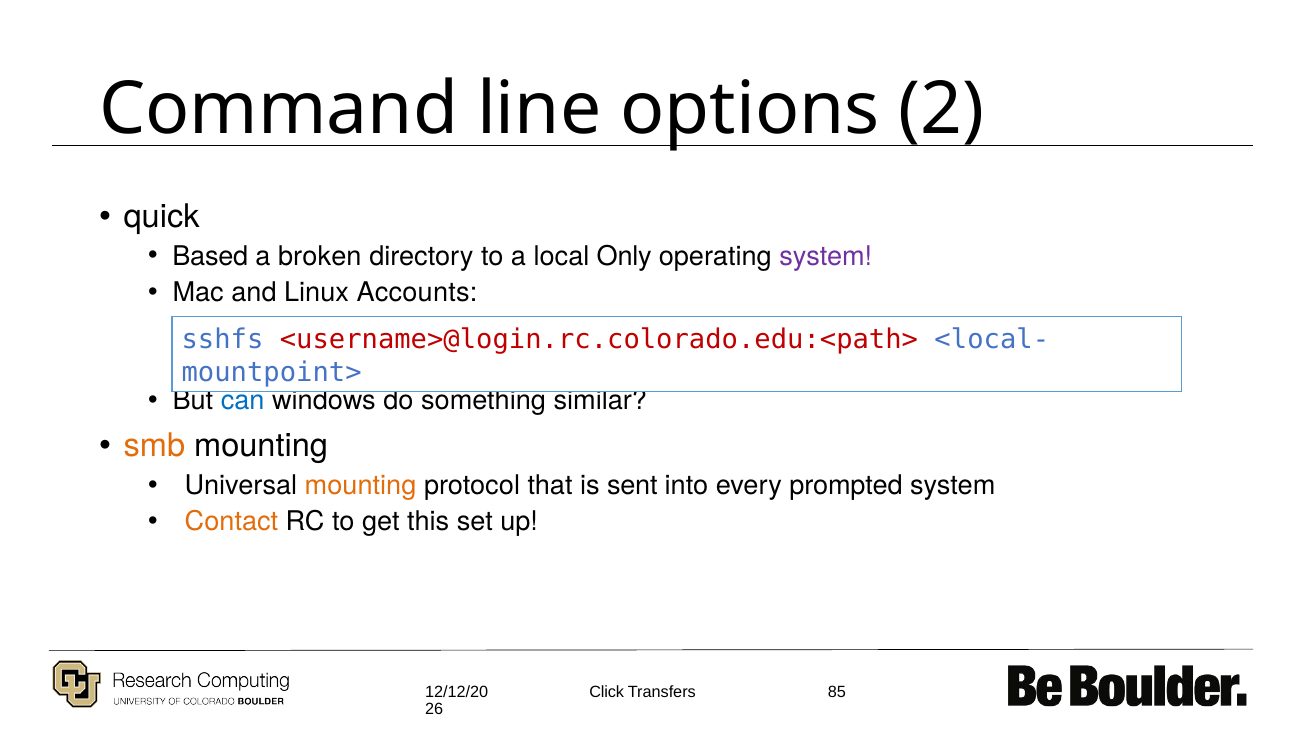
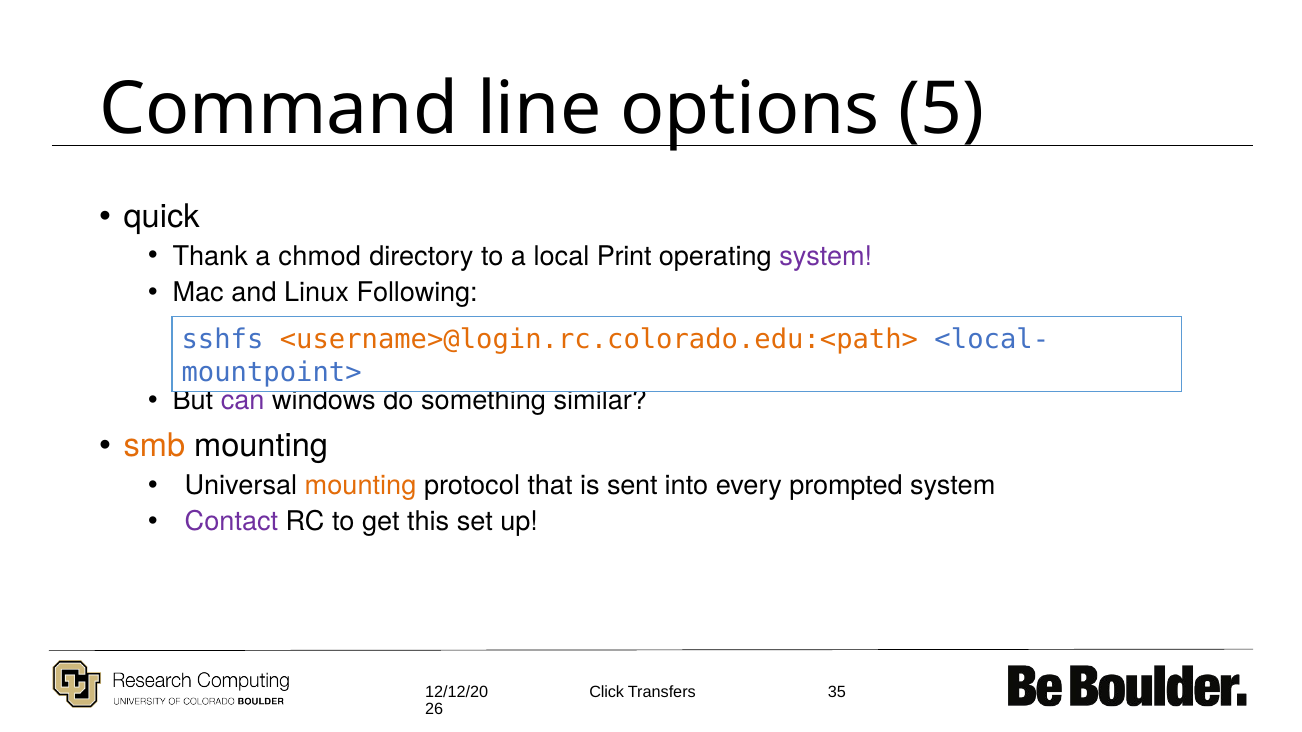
2: 2 -> 5 (942, 109)
Based: Based -> Thank (210, 256)
broken: broken -> chmod (320, 256)
Only: Only -> Print (624, 256)
Accounts: Accounts -> Following (417, 292)
<username>@login.rc.colorado.edu:<path> colour: red -> orange (599, 340)
can colour: blue -> purple (243, 401)
Contact colour: orange -> purple (231, 522)
85: 85 -> 35 (837, 693)
